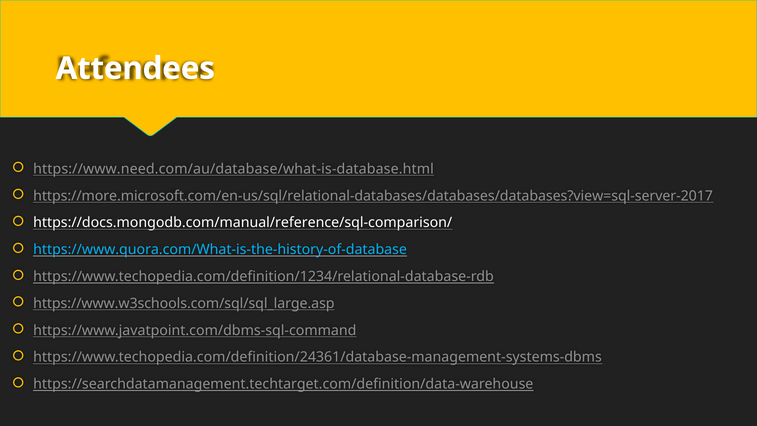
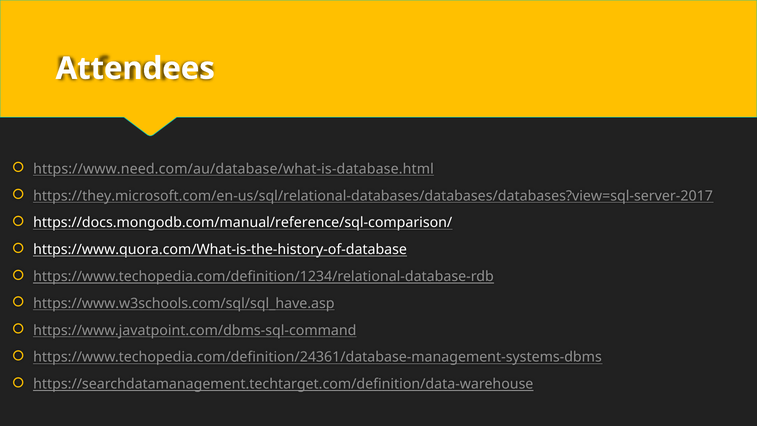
https://more.microsoft.com/en-us/sql/relational-databases/databases/databases?view=sql-server-2017: https://more.microsoft.com/en-us/sql/relational-databases/databases/databases?view=sql-server-2017 -> https://they.microsoft.com/en-us/sql/relational-databases/databases/databases?view=sql-server-2017 (373, 196)
https://www.quora.com/What-is-the-history-of-database colour: light blue -> white (220, 250)
https://www.w3schools.com/sql/sql_large.asp: https://www.w3schools.com/sql/sql_large.asp -> https://www.w3schools.com/sql/sql_have.asp (184, 303)
